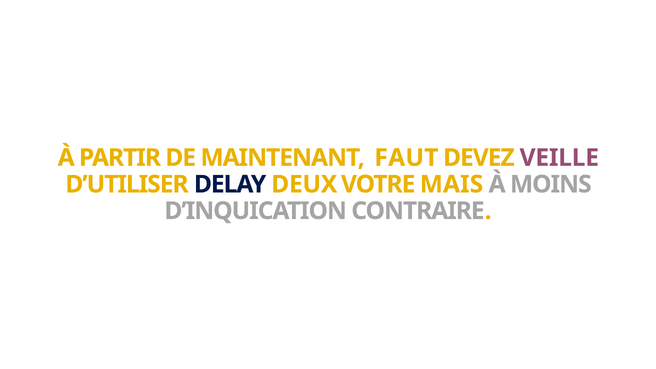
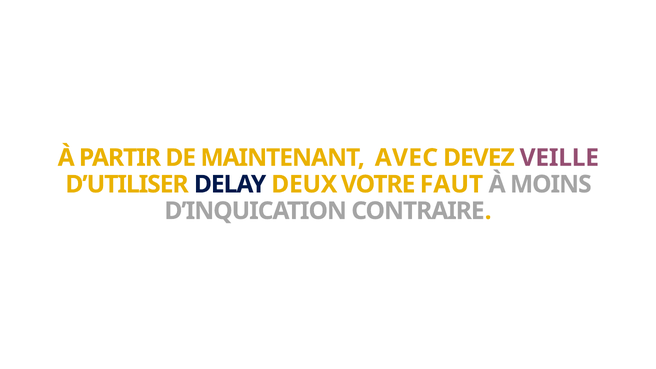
FAUT: FAUT -> AVEC (406, 158)
MAIS: MAIS -> FAUT (451, 184)
